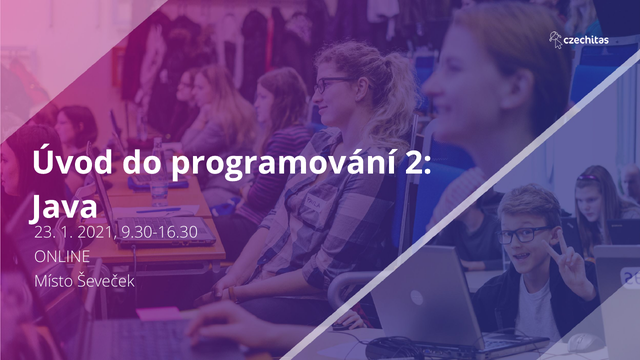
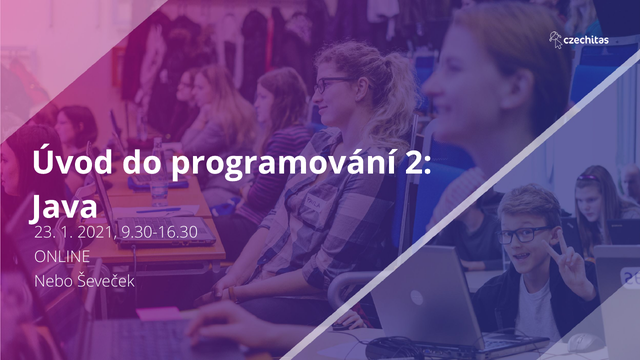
Místo: Místo -> Nebo (54, 281)
